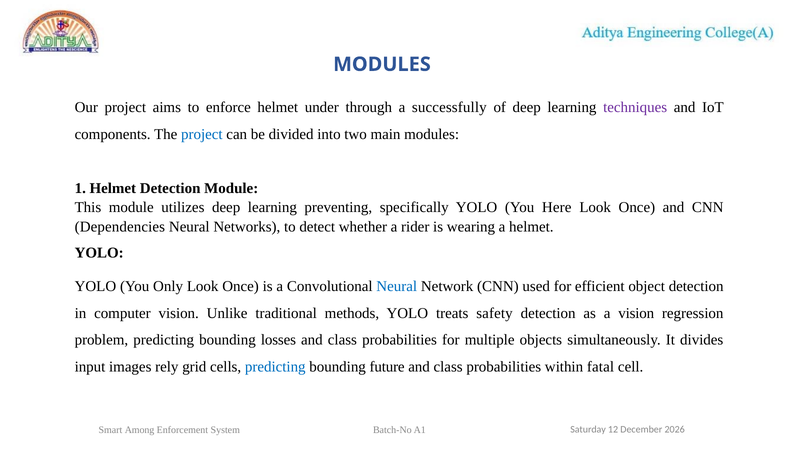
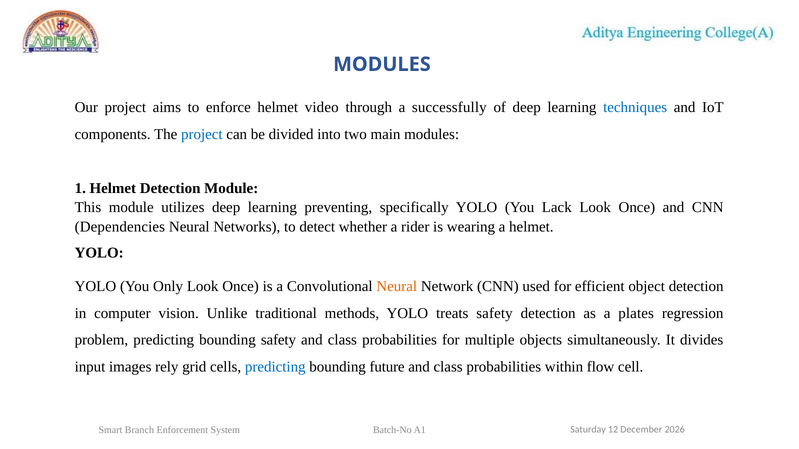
under: under -> video (322, 108)
techniques colour: purple -> blue (635, 108)
Here: Here -> Lack (557, 208)
Neural colour: blue -> orange (397, 286)
a vision: vision -> plates (636, 313)
bounding losses: losses -> safety (278, 340)
fatal: fatal -> flow (601, 367)
Among: Among -> Branch (139, 430)
